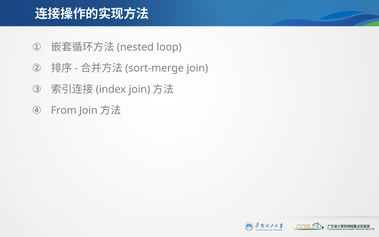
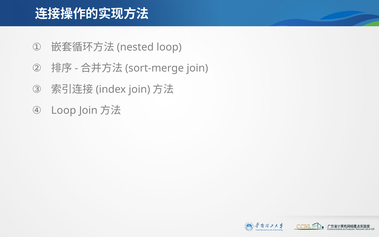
From: From -> Loop (64, 110)
